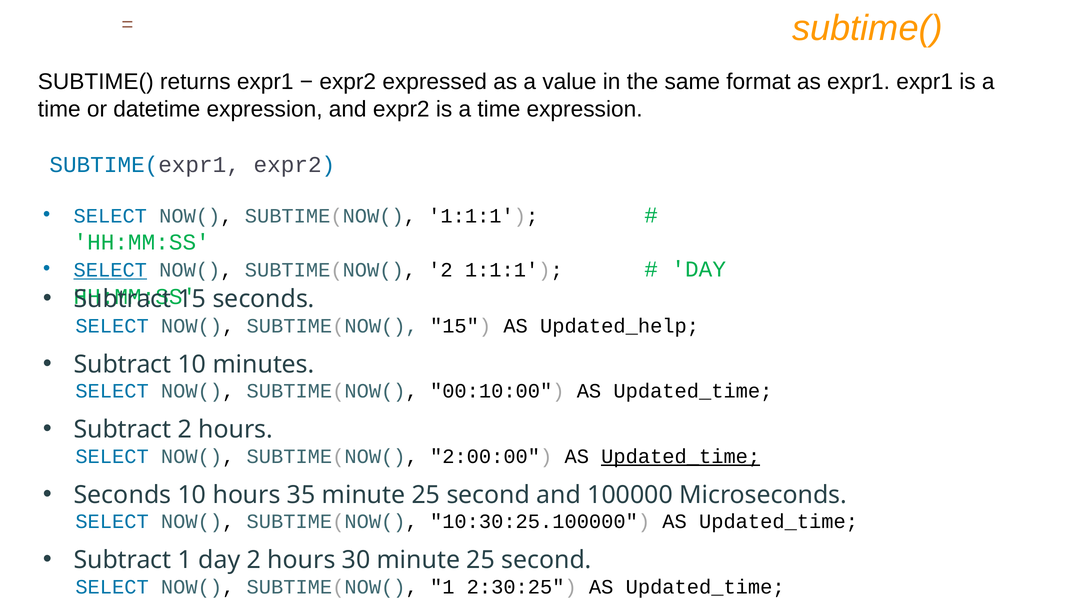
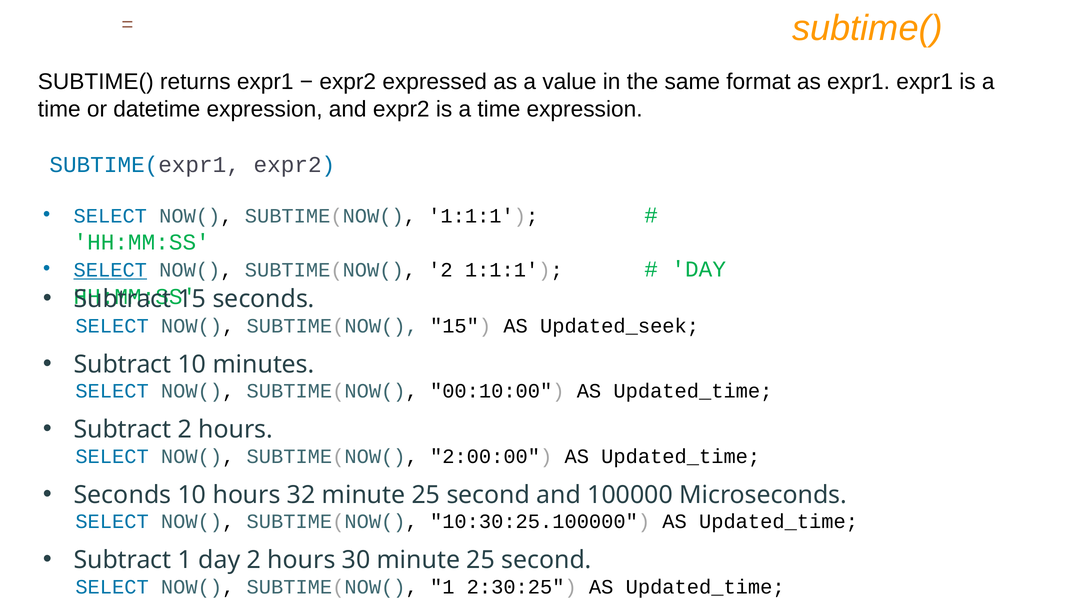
Updated_help: Updated_help -> Updated_seek (620, 326)
Updated_time underline: present -> none (681, 456)
35: 35 -> 32 (301, 494)
